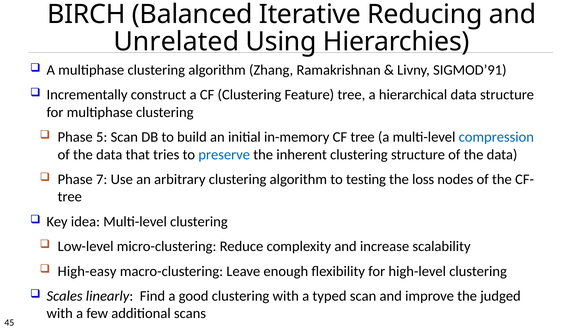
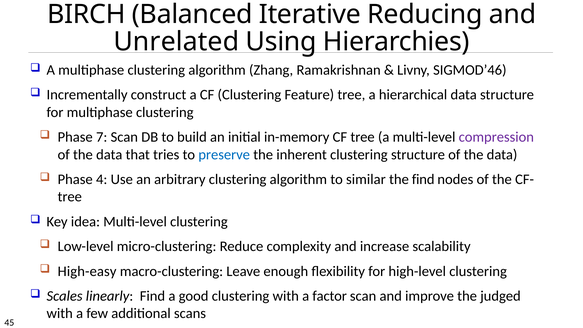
SIGMOD’91: SIGMOD’91 -> SIGMOD’46 (470, 70)
5: 5 -> 7 (102, 137)
compression colour: blue -> purple (496, 137)
7: 7 -> 4 (102, 179)
testing: testing -> similar (366, 179)
the loss: loss -> find (423, 179)
typed: typed -> factor (330, 296)
